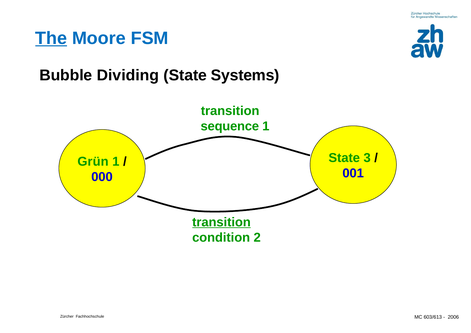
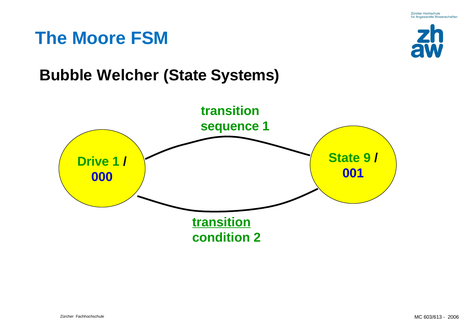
The underline: present -> none (51, 38)
Dividing: Dividing -> Welcher (128, 75)
3: 3 -> 9 (367, 158)
Grün: Grün -> Drive (93, 162)
